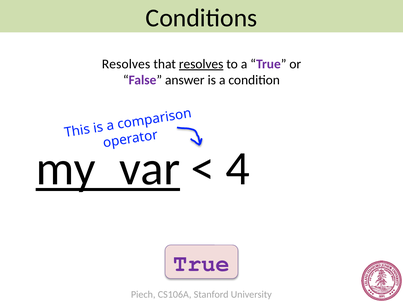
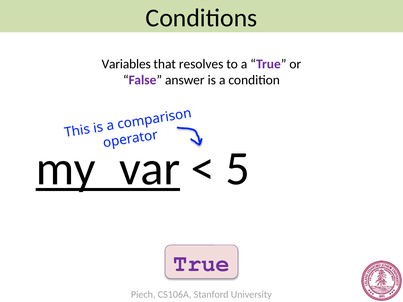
Resolves: Resolves -> Variables (126, 64)
resolves underline: present -> none (201, 64)
4: 4 -> 5 (238, 169)
